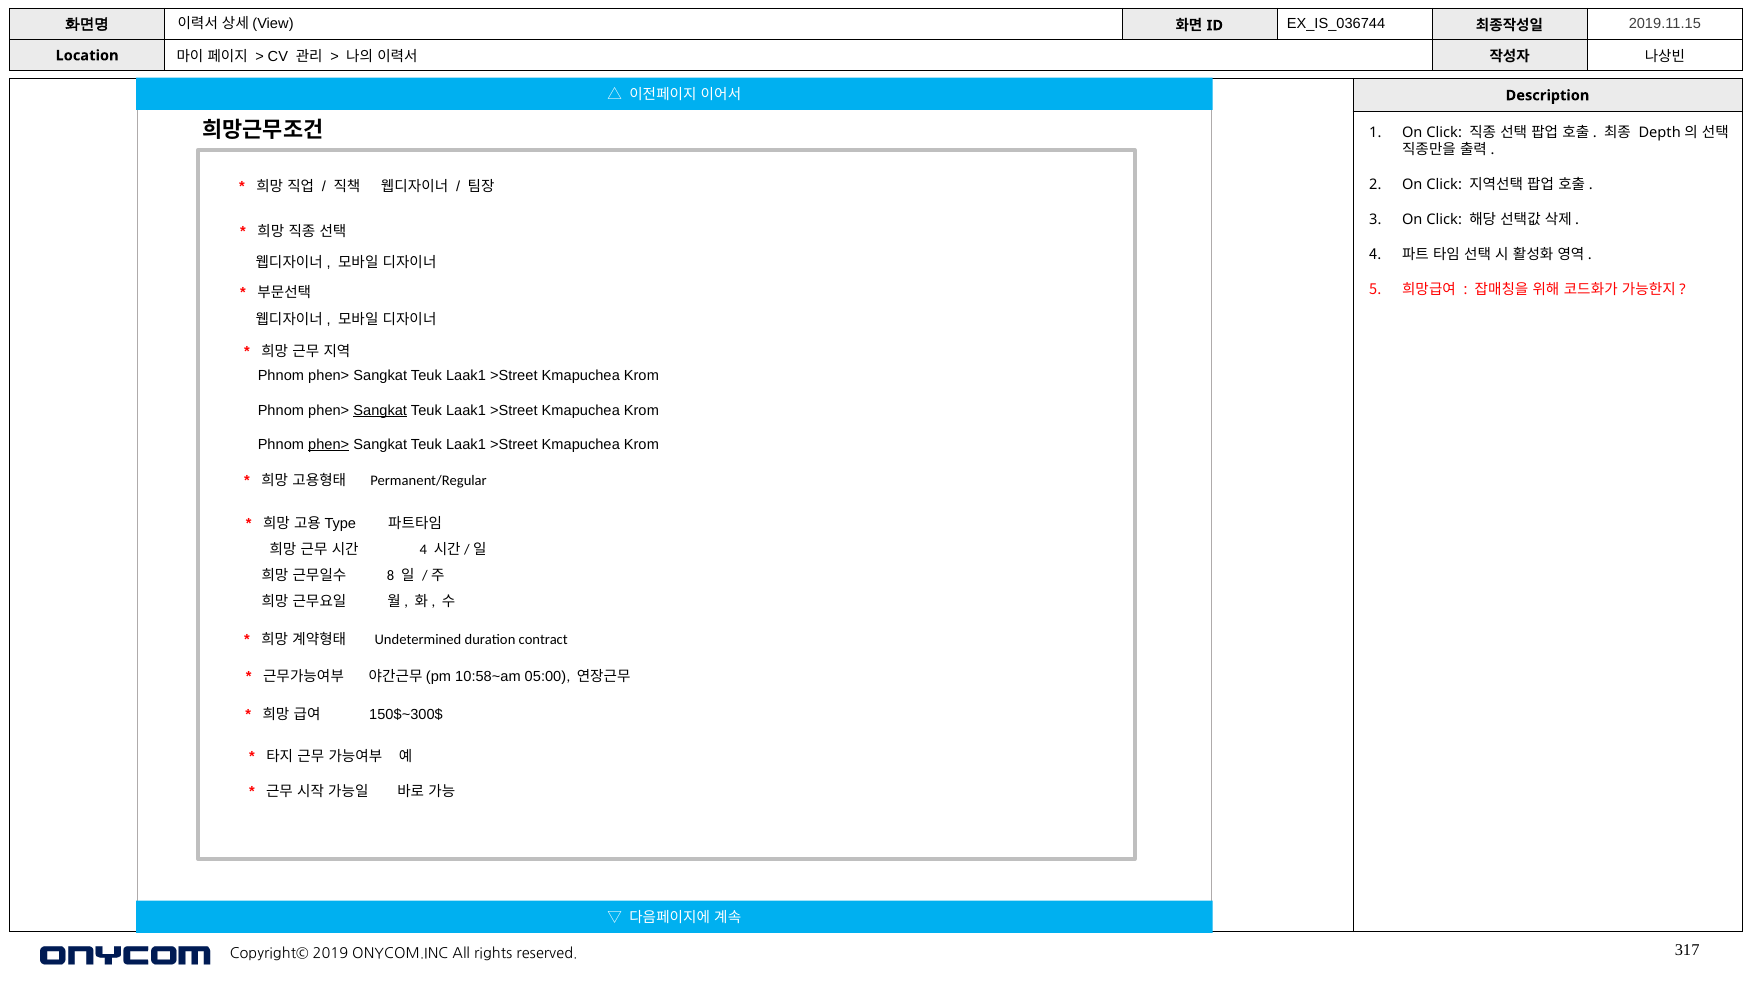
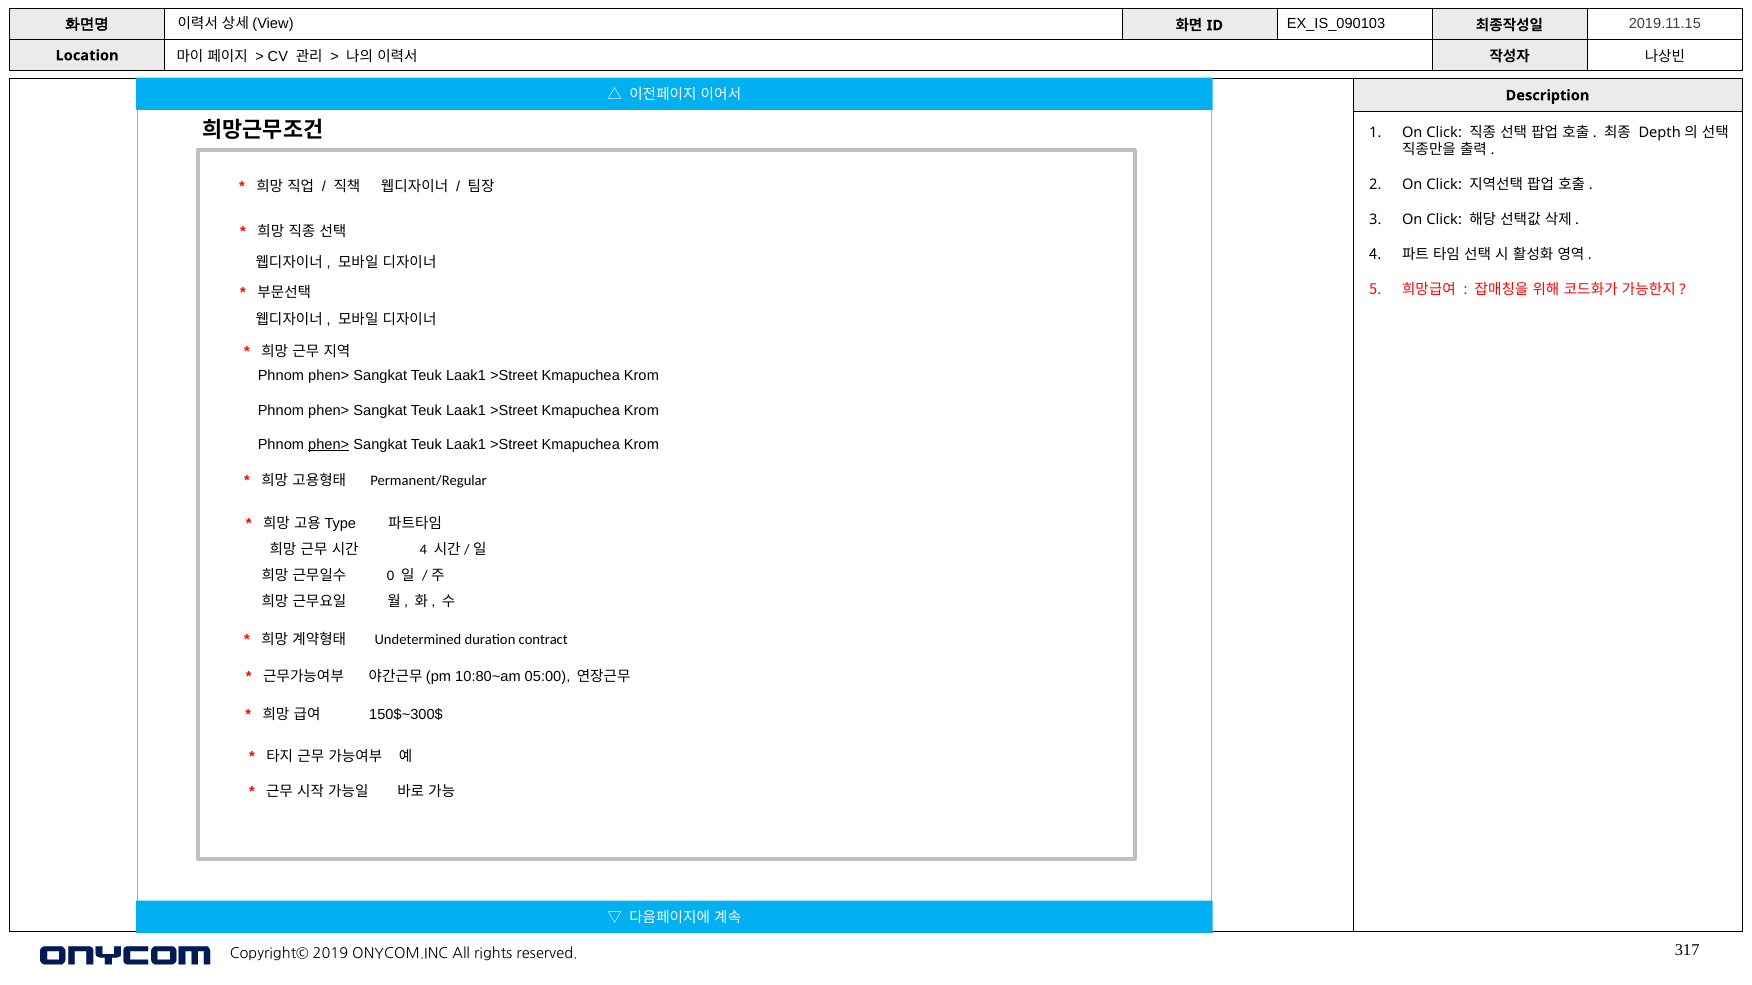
EX_IS_036744: EX_IS_036744 -> EX_IS_090103 (1336, 24)
Sangkat underline: present -> none (380, 411)
8: 8 -> 0 (391, 576)
10:58~am: 10:58~am -> 10:80~am (488, 677)
